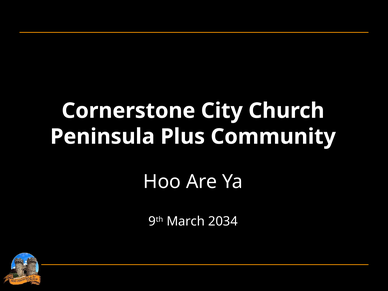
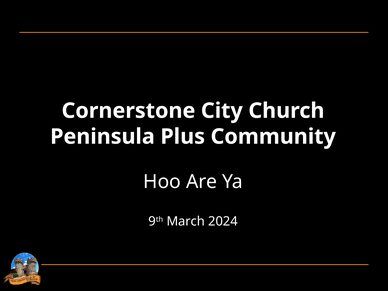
2034: 2034 -> 2024 (223, 221)
